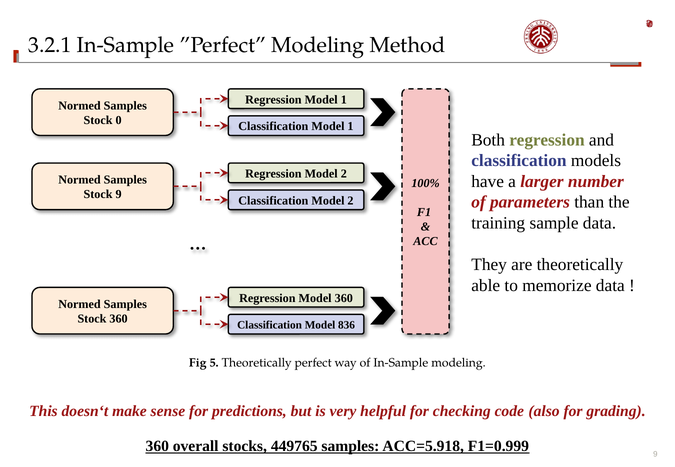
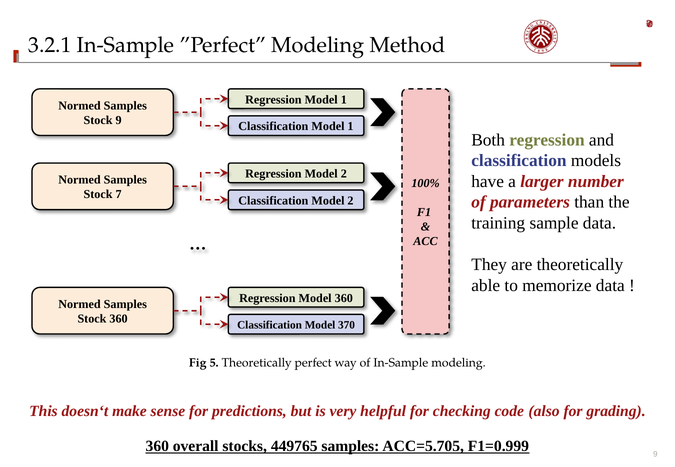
Stock 0: 0 -> 9 (119, 120)
Stock 9: 9 -> 7 (119, 195)
836: 836 -> 370 (347, 325)
ACC=5.918: ACC=5.918 -> ACC=5.705 (423, 447)
